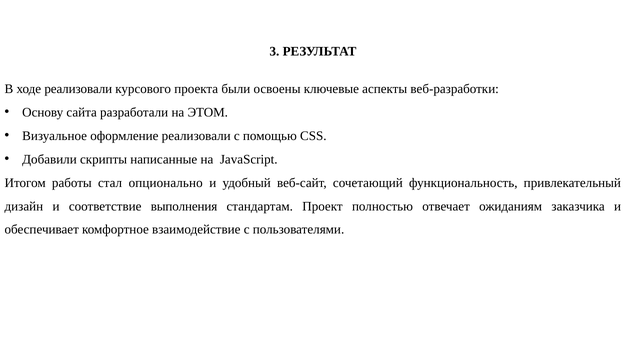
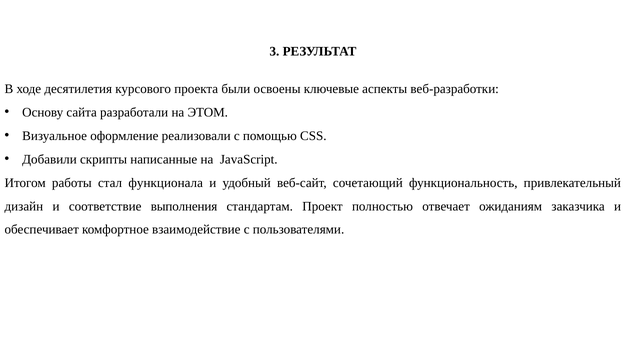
ходе реализовали: реализовали -> десятилетия (78, 89)
опционально: опционально -> функционала (166, 183)
